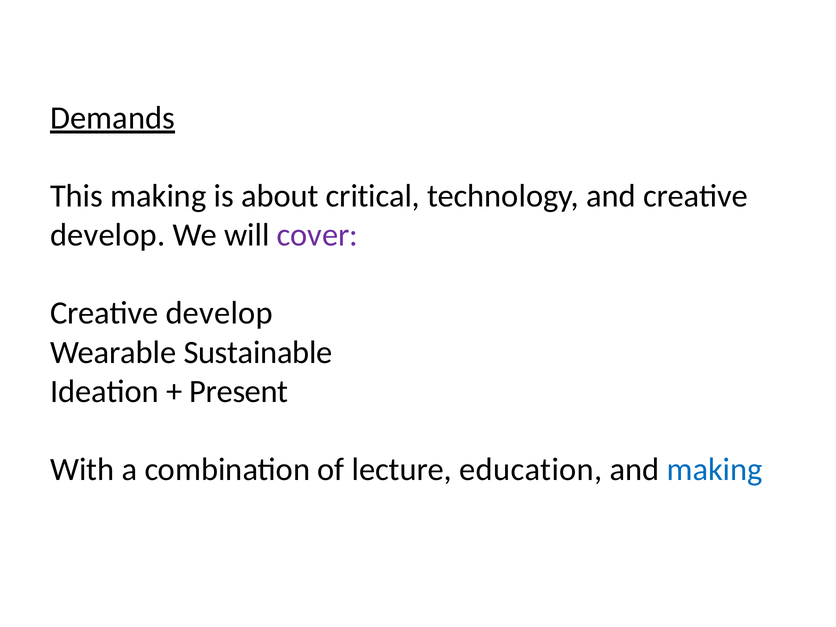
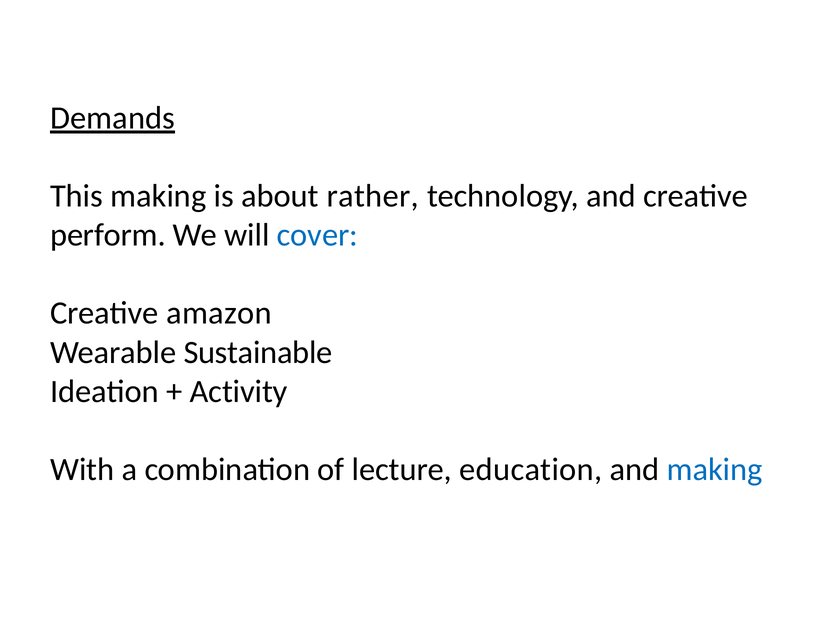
critical: critical -> rather (373, 196)
develop: develop -> perform (108, 235)
cover colour: purple -> blue (317, 235)
develop: develop -> amazon (219, 313)
Present: Present -> Activity (239, 391)
